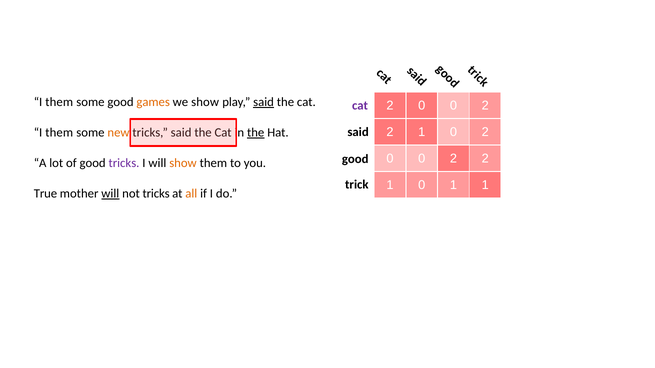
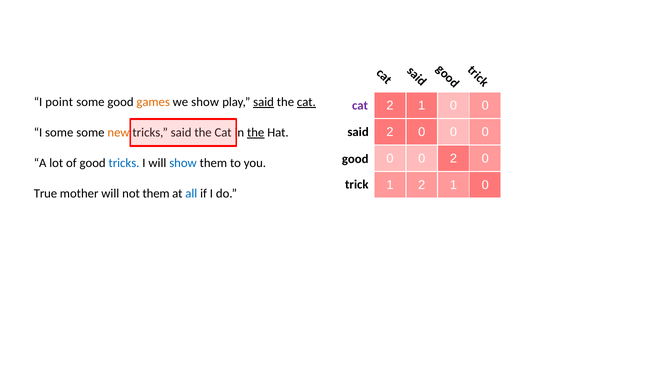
them: them -> point (59, 102)
cat underline: none -> present (306, 102)
0: 0 -> 1 (422, 106)
2: 2 -> 0 (485, 106)
1: 1 -> 0 (422, 132)
2: 2 -> 0 (485, 132)
them: them -> some (59, 133)
2: 2 -> 0 (485, 159)
tricks colour: purple -> blue (124, 163)
show colour: orange -> blue (183, 163)
0: 0 -> 2 (422, 185)
1: 1 -> 0 (485, 185)
will underline: present -> none (110, 194)
not tricks: tricks -> them (156, 194)
all colour: orange -> blue (191, 194)
